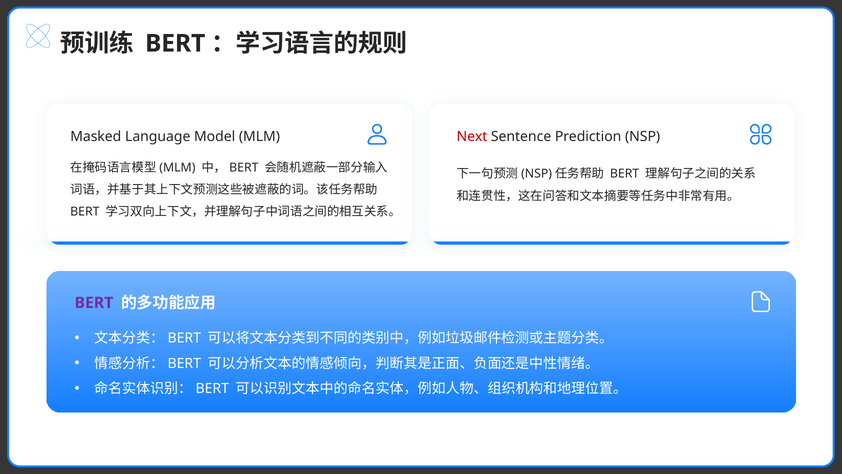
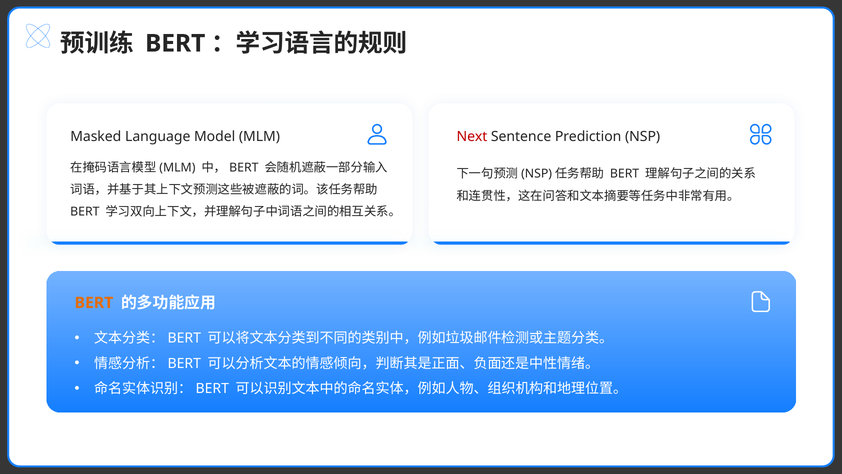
BERT colour: purple -> orange (94, 303)
